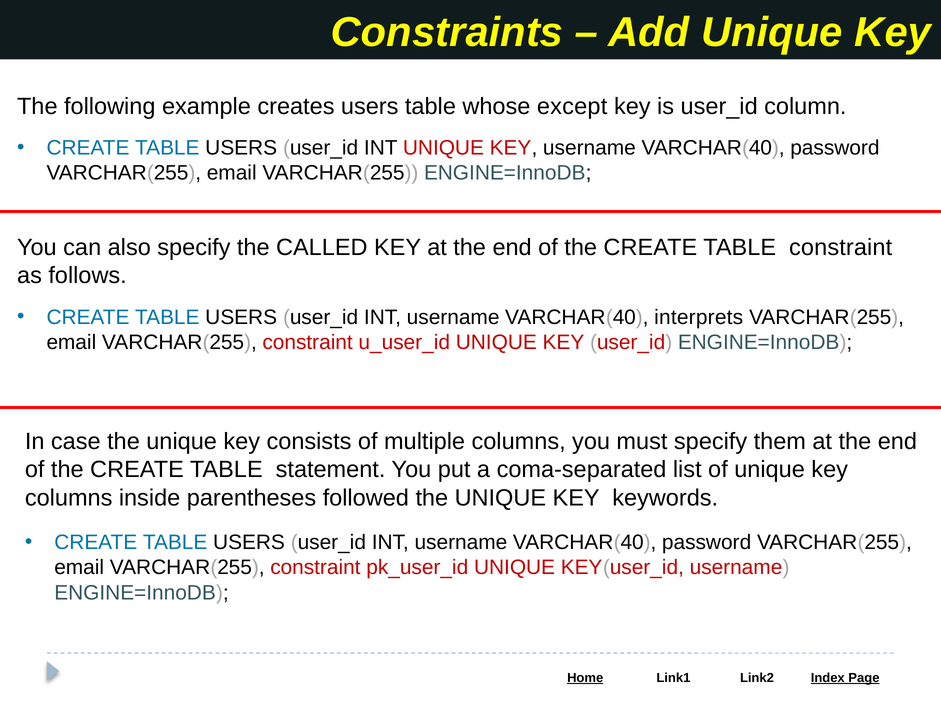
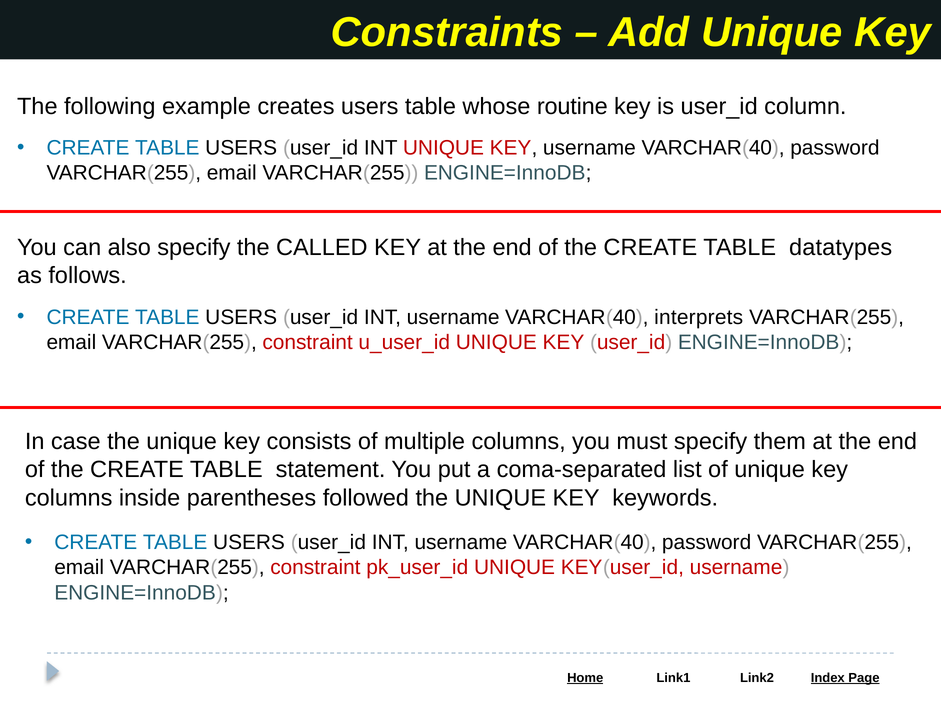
except: except -> routine (572, 107)
TABLE constraint: constraint -> datatypes (841, 248)
